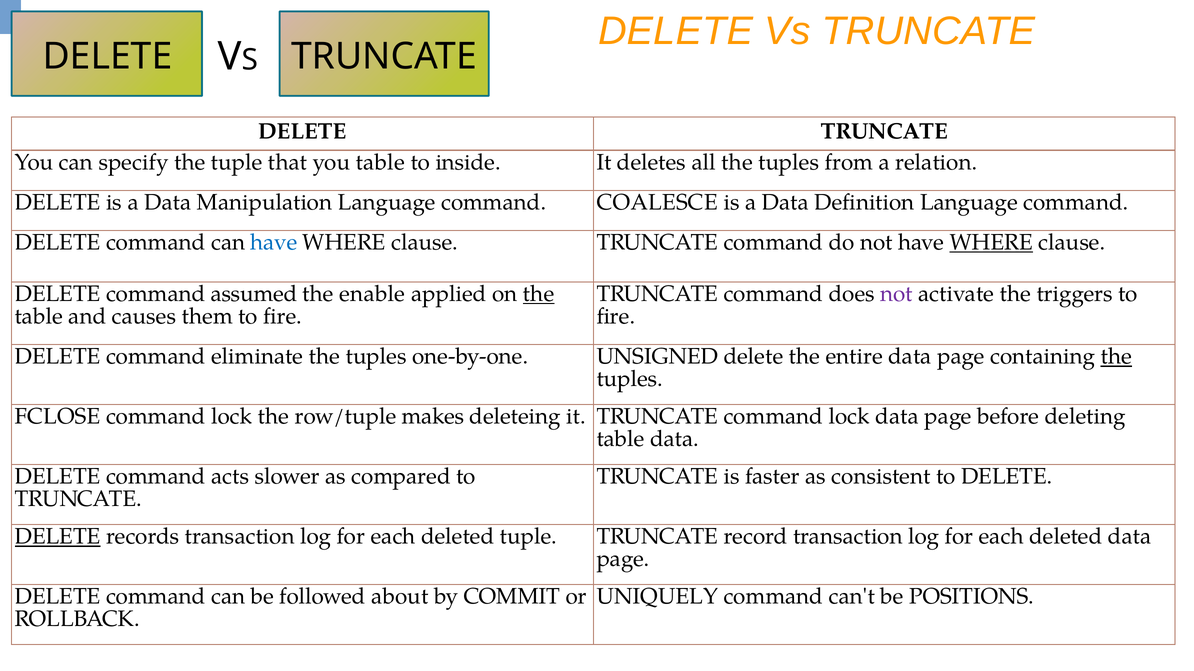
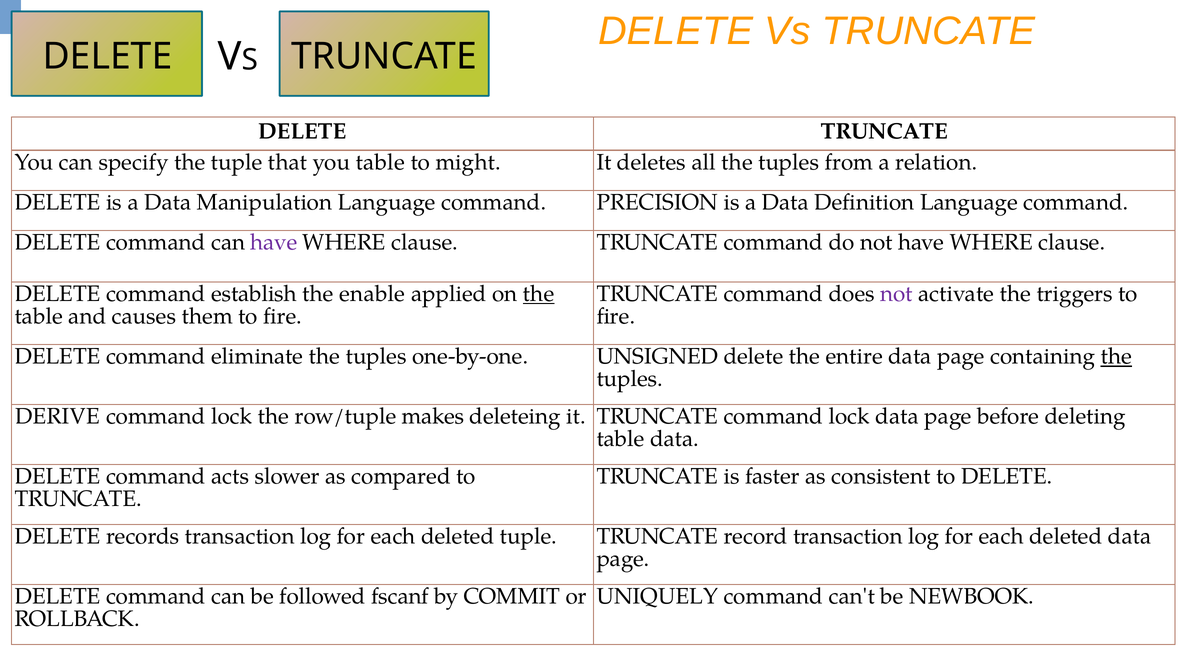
inside: inside -> might (468, 162)
COALESCE: COALESCE -> PRECISION (657, 203)
have colour: blue -> purple (274, 243)
WHERE underline: present -> none (991, 243)
assumed: assumed -> establish (254, 294)
FCLOSE: FCLOSE -> DERIVE (57, 417)
DELETE underline: present -> none (58, 537)
about: about -> fscanf (400, 597)
POSITIONS: POSITIONS -> NEWBOOK (972, 597)
